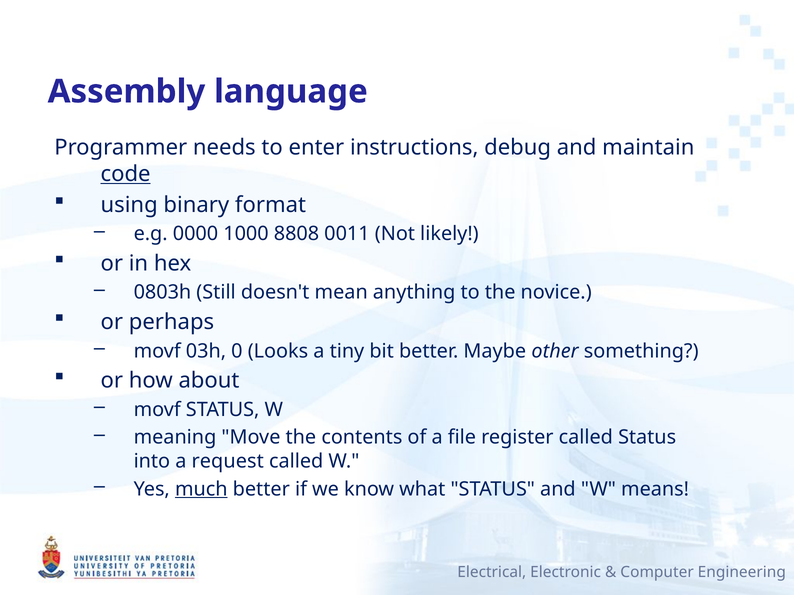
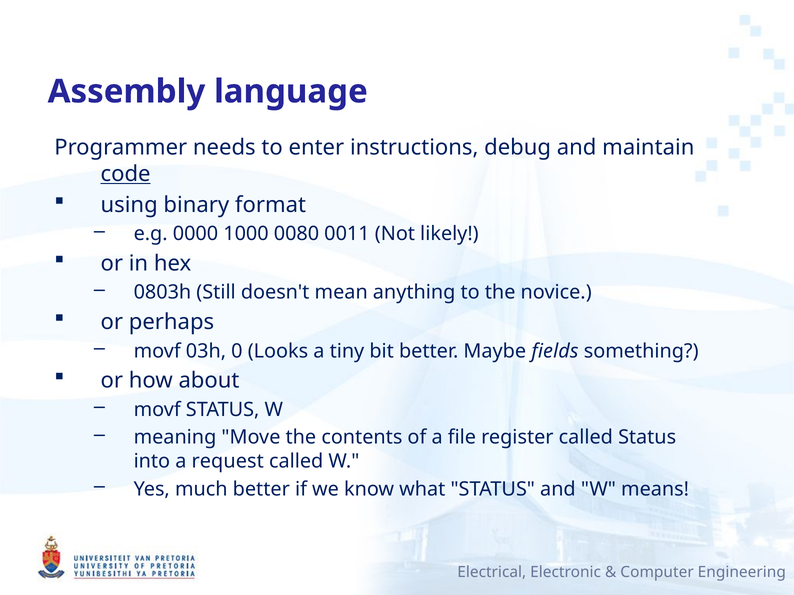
8808: 8808 -> 0080 (296, 234)
other: other -> fields (555, 351)
much underline: present -> none (201, 489)
